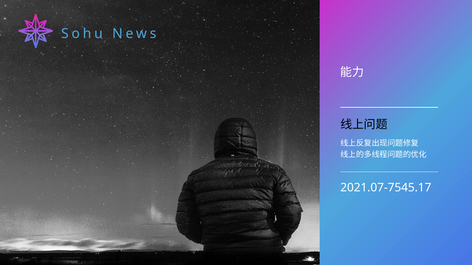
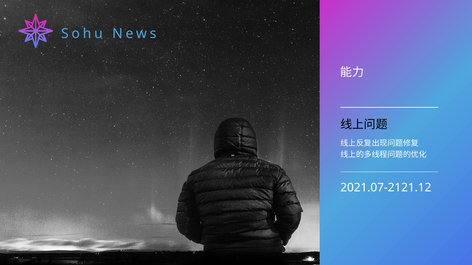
2021.07-7545.17: 2021.07-7545.17 -> 2021.07-2121.12 (386, 188)
